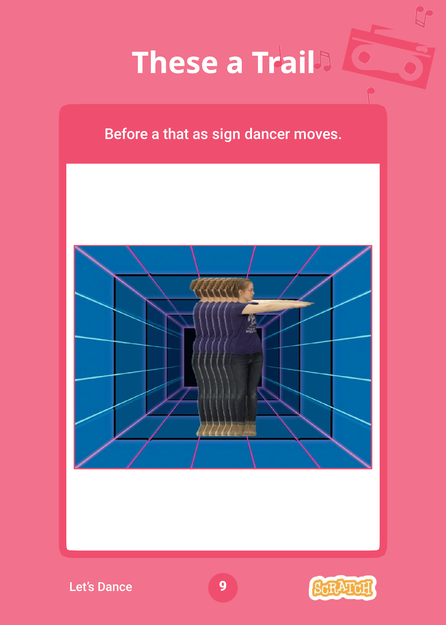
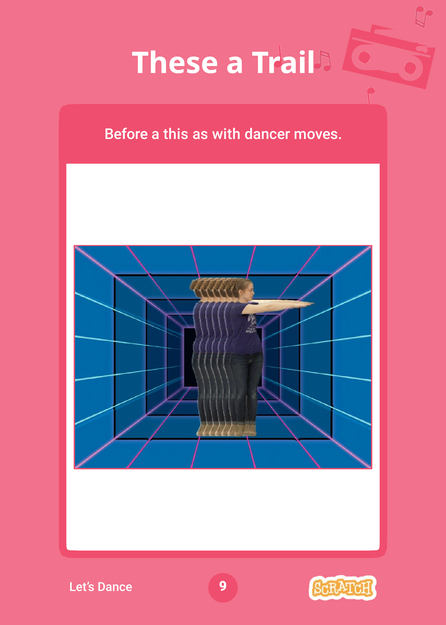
that: that -> this (176, 134)
sign: sign -> with (226, 134)
